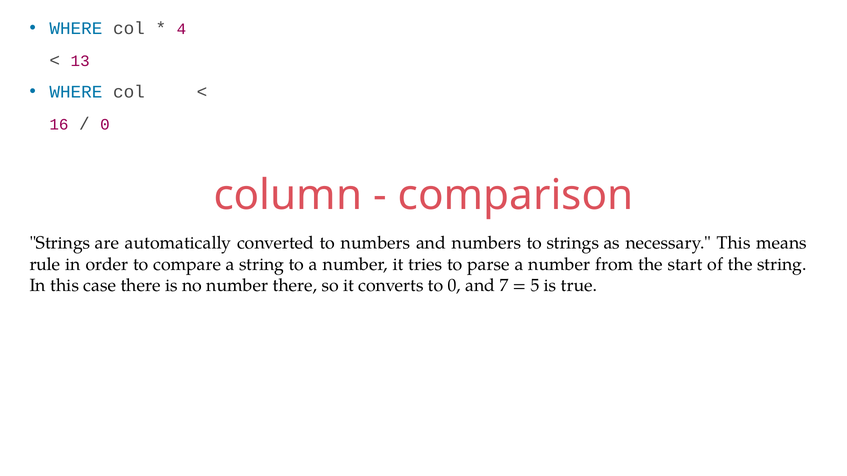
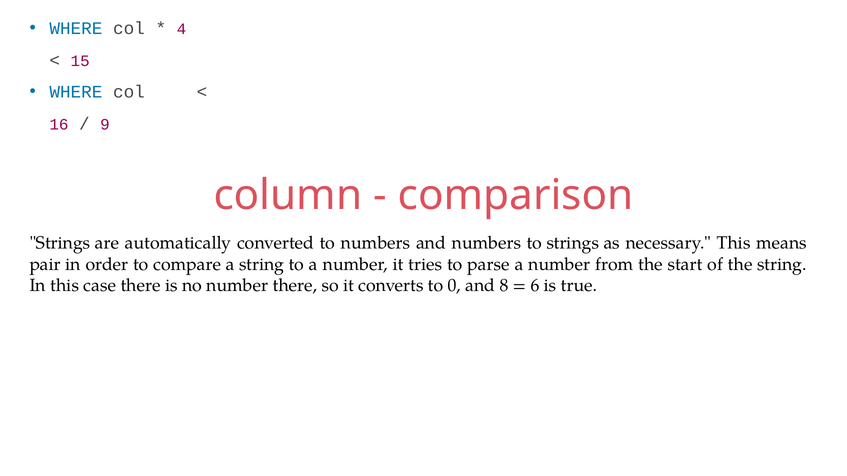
13: 13 -> 15 (80, 61)
0: 0 -> 9 (105, 124)
rule: rule -> pair (45, 264)
7: 7 -> 8 (504, 286)
5: 5 -> 6 (535, 286)
